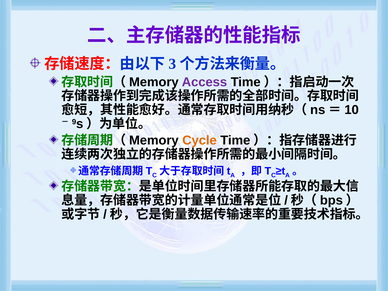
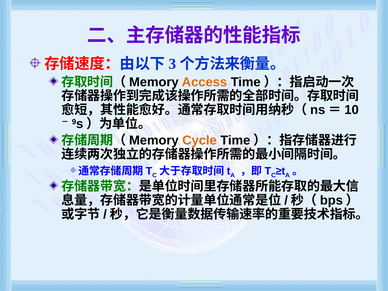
Access colour: purple -> orange (204, 82)
